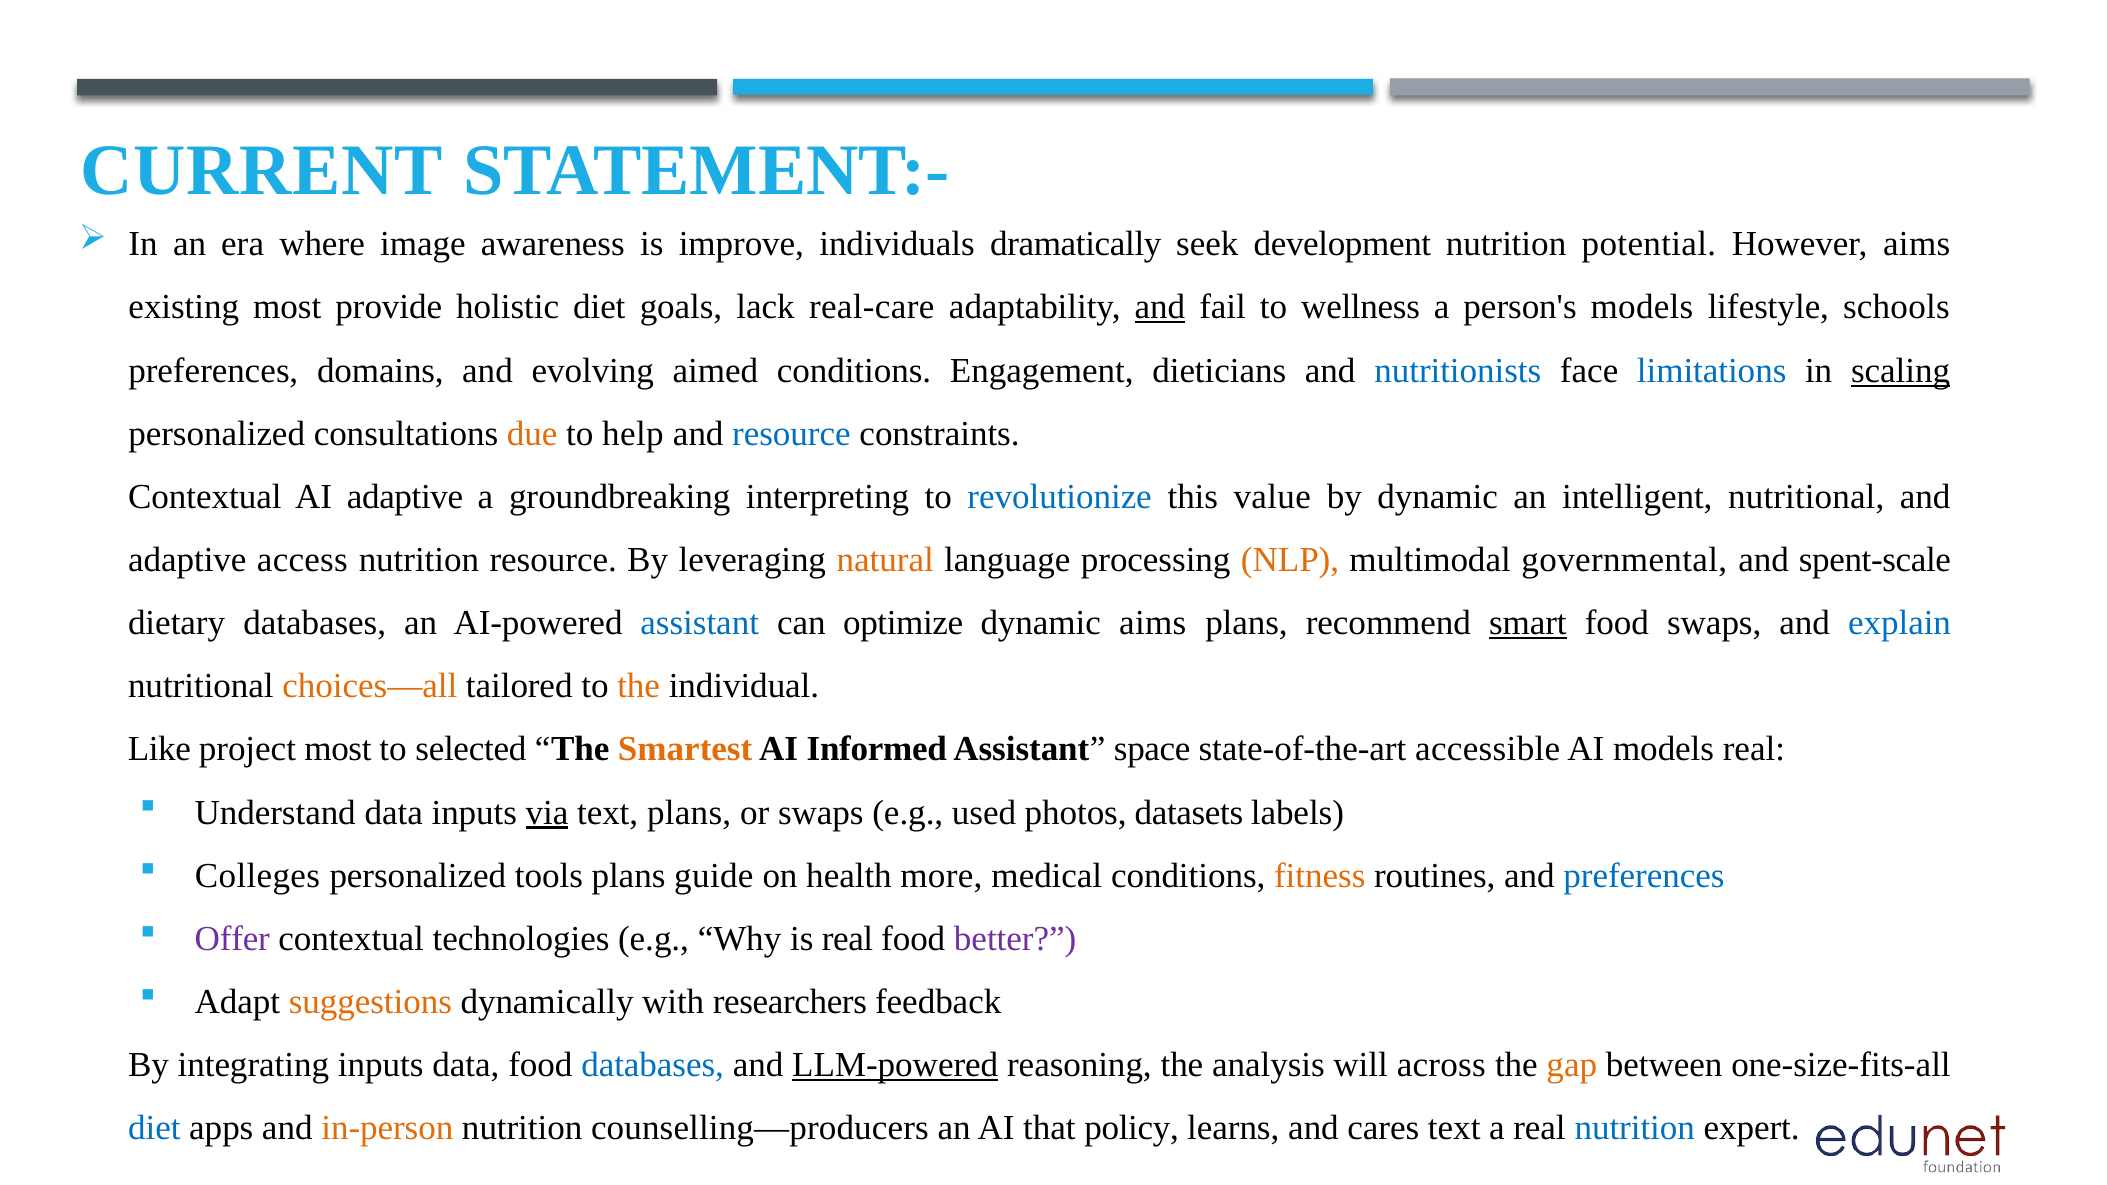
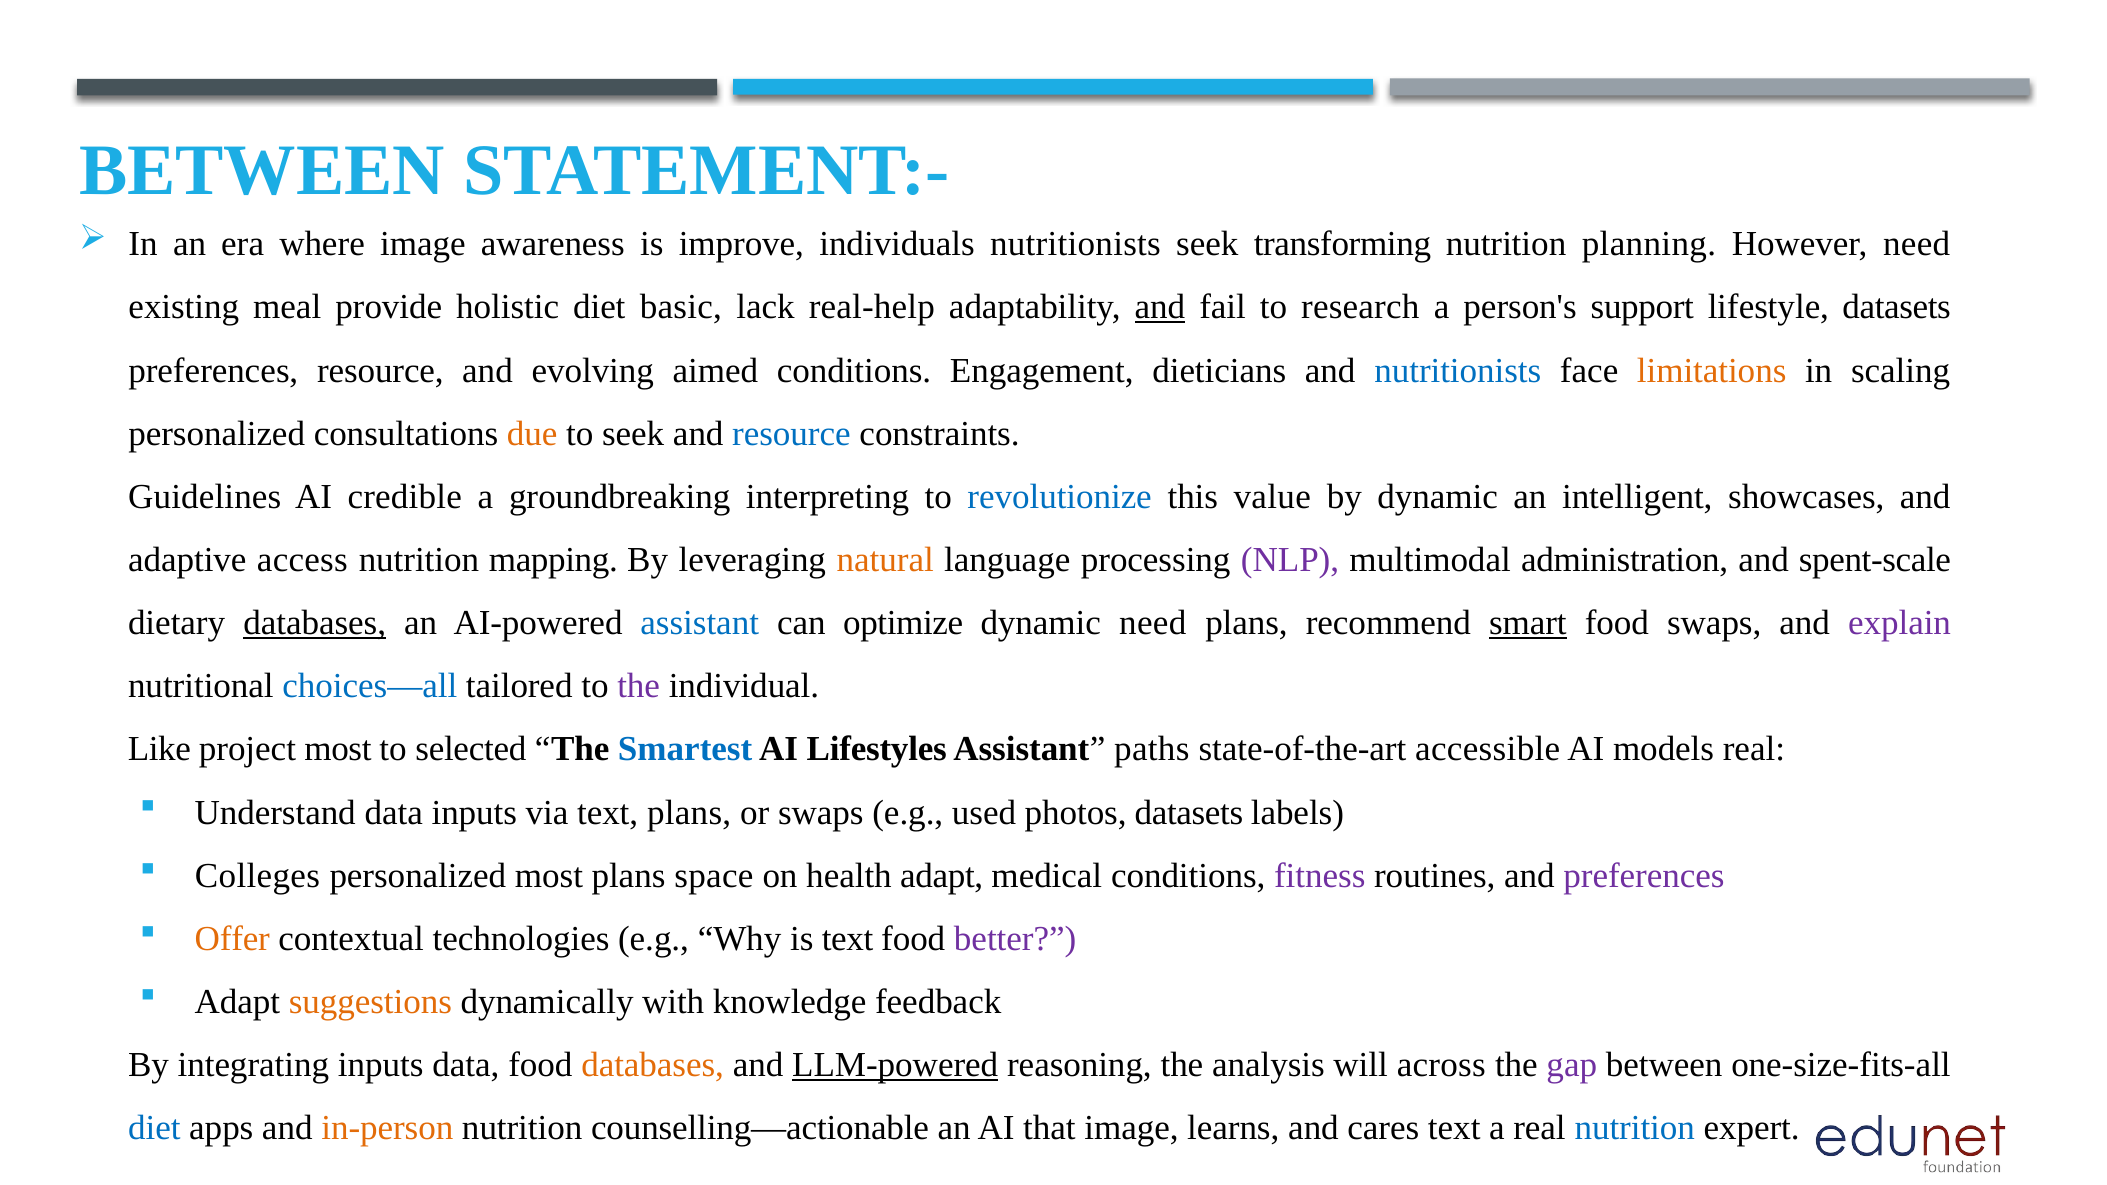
CURRENT: CURRENT -> BETWEEN (262, 171)
individuals dramatically: dramatically -> nutritionists (1075, 244)
development: development -> transforming (1342, 244)
potential: potential -> planning (1649, 244)
However aims: aims -> need (1917, 244)
existing most: most -> meal (287, 307)
goals: goals -> basic (681, 307)
real-care: real-care -> real-help (872, 307)
wellness: wellness -> research (1360, 307)
person's models: models -> support (1642, 307)
lifestyle schools: schools -> datasets (1897, 307)
preferences domains: domains -> resource (380, 371)
limitations colour: blue -> orange (1712, 371)
scaling underline: present -> none (1901, 371)
to help: help -> seek (633, 434)
Contextual: Contextual -> Guidelines (205, 497)
AI adaptive: adaptive -> credible (405, 497)
intelligent nutritional: nutritional -> showcases (1806, 497)
nutrition resource: resource -> mapping (553, 560)
NLP colour: orange -> purple (1290, 560)
governmental: governmental -> administration (1625, 560)
databases underline: none -> present (315, 623)
dynamic aims: aims -> need (1153, 623)
explain colour: blue -> purple (1900, 623)
choices—all colour: orange -> blue (370, 686)
the colour: orange -> purple (639, 686)
Smartest colour: orange -> blue (685, 749)
Informed: Informed -> Lifestyles (877, 749)
space: space -> paths (1152, 749)
via underline: present -> none (547, 813)
personalized tools: tools -> most (549, 876)
guide: guide -> space (714, 876)
health more: more -> adapt (942, 876)
fitness colour: orange -> purple (1320, 876)
preferences colour: blue -> purple (1644, 876)
Offer colour: purple -> orange (232, 939)
is real: real -> text (847, 939)
researchers: researchers -> knowledge (790, 1002)
databases colour: blue -> orange (653, 1065)
gap colour: orange -> purple (1572, 1065)
counselling—producers: counselling—producers -> counselling—actionable (760, 1128)
that policy: policy -> image (1131, 1128)
